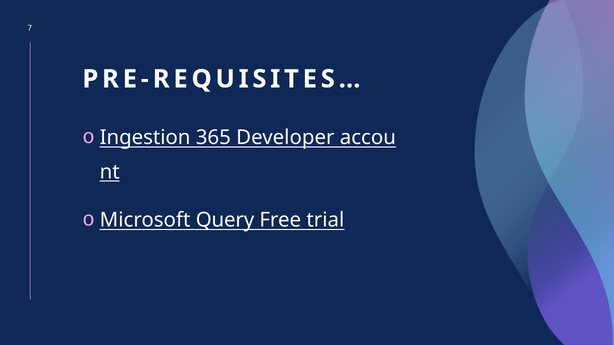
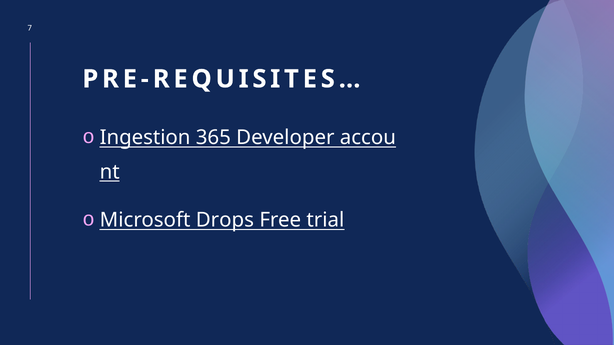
Query: Query -> Drops (225, 220)
